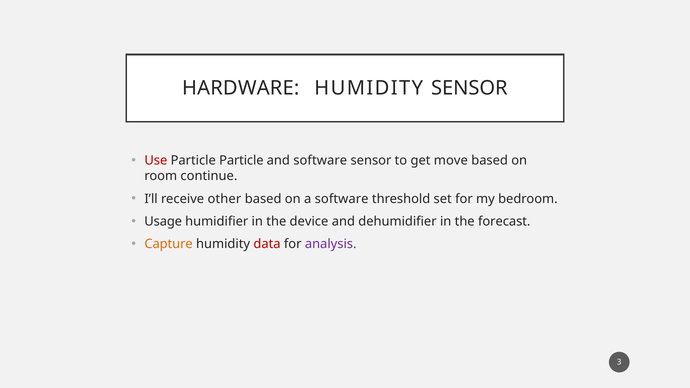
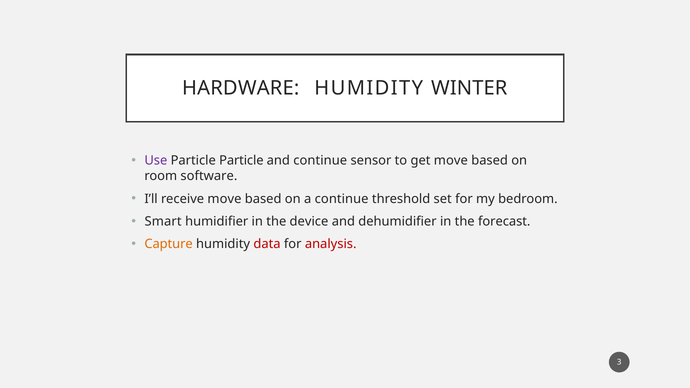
HUMIDITY SENSOR: SENSOR -> WINTER (469, 88)
Use colour: red -> purple (156, 161)
and software: software -> continue (320, 161)
continue: continue -> software (209, 176)
receive other: other -> move (224, 199)
a software: software -> continue (342, 199)
Usage: Usage -> Smart (163, 222)
analysis colour: purple -> red (331, 244)
